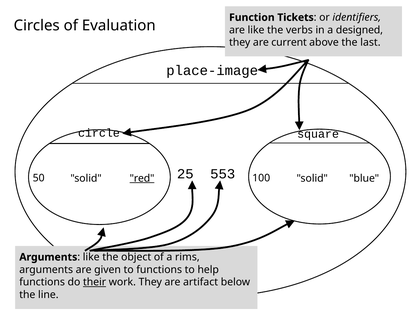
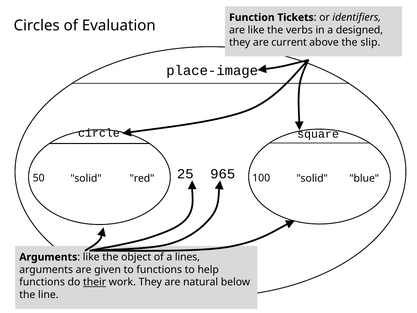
last: last -> slip (370, 42)
553: 553 -> 965 (223, 174)
red underline: present -> none (142, 178)
rims: rims -> lines (187, 257)
artifact: artifact -> natural (201, 282)
